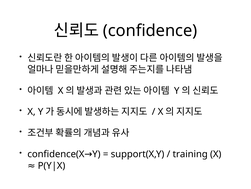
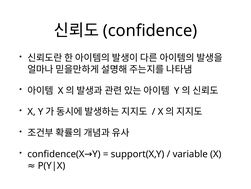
training: training -> variable (190, 154)
